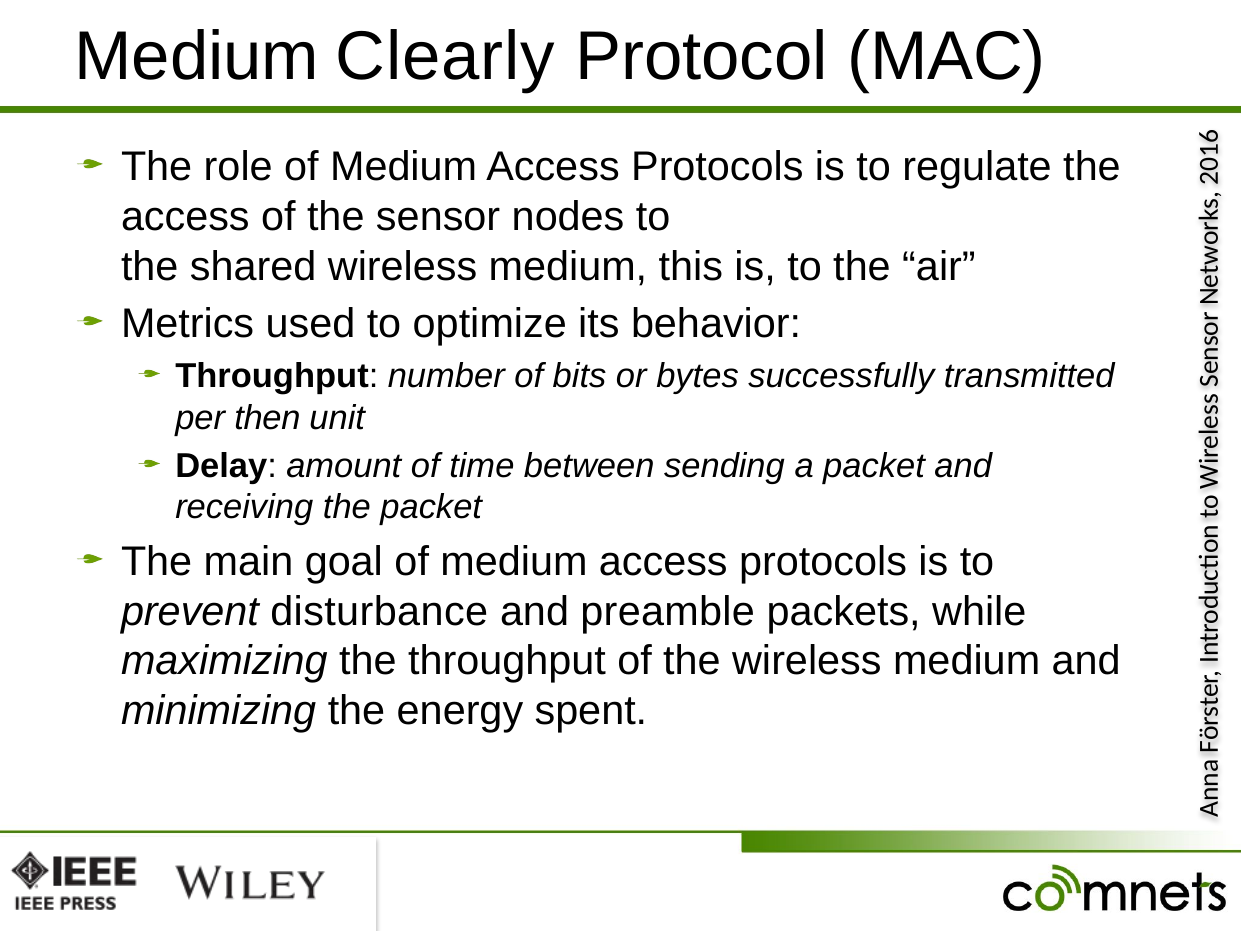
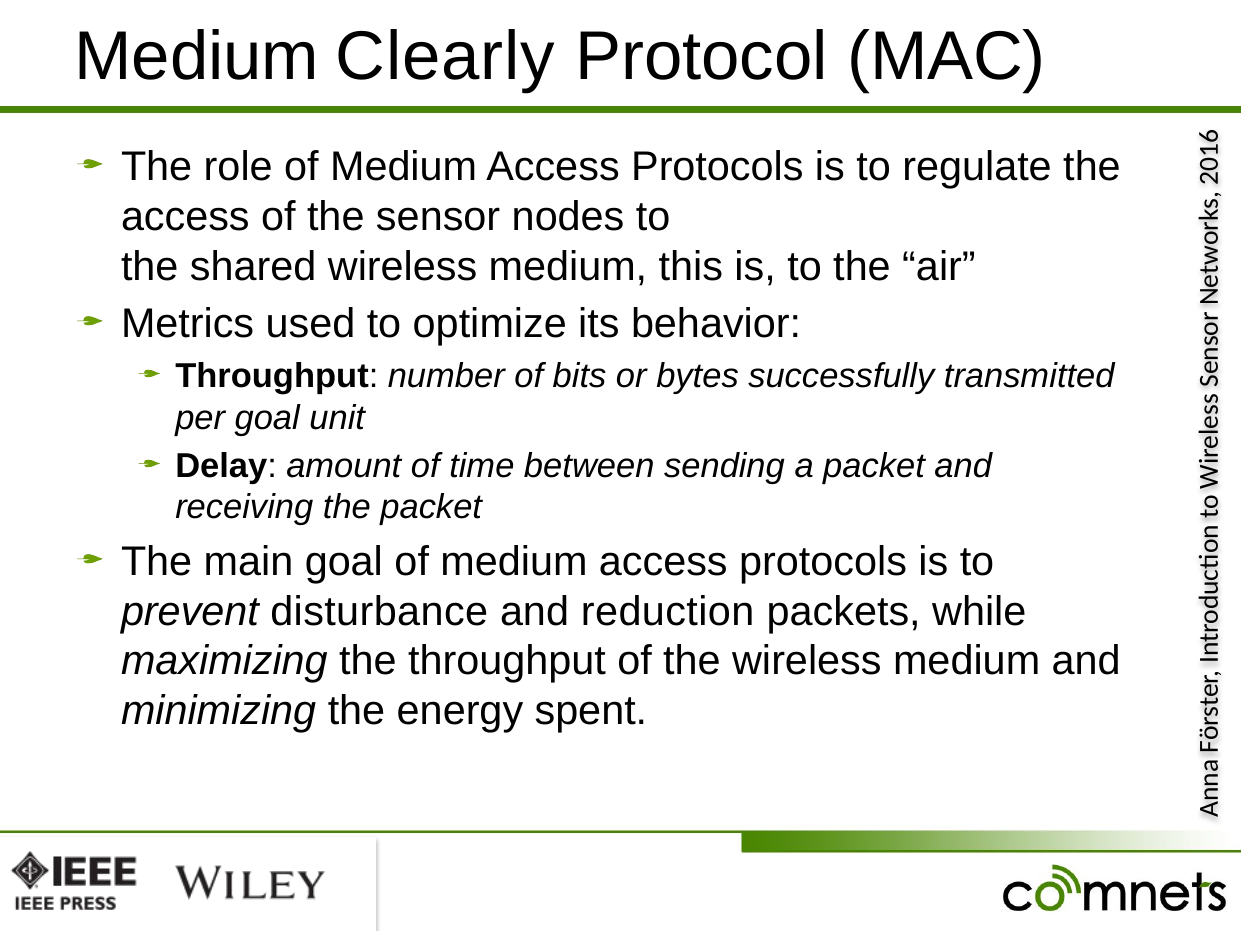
per then: then -> goal (267, 418)
preamble: preamble -> reduction (668, 611)
